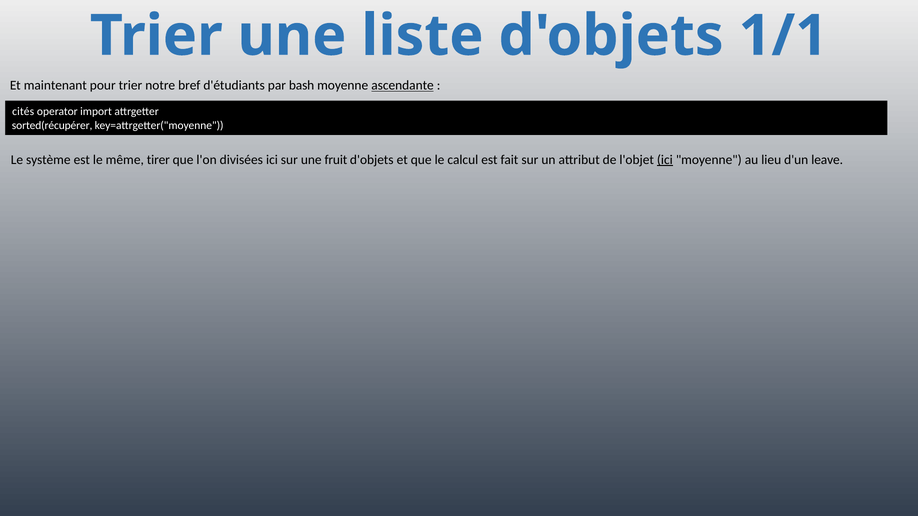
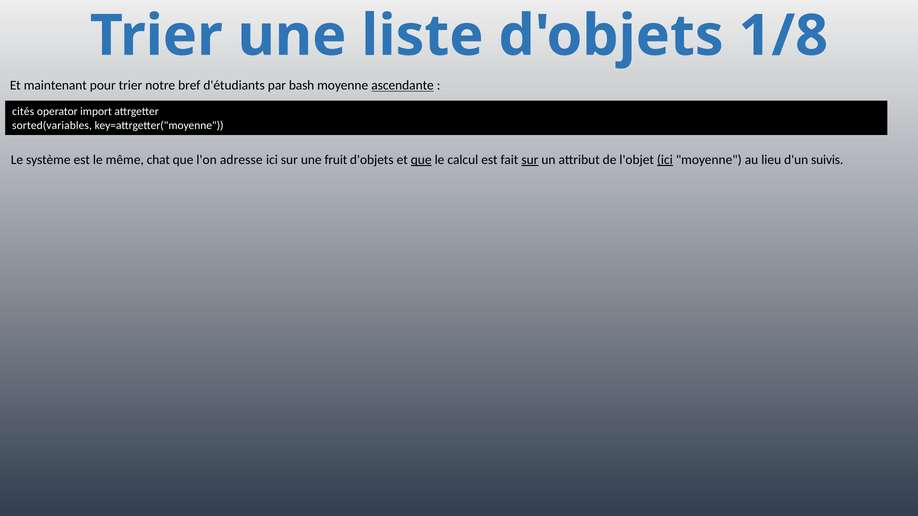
1/1: 1/1 -> 1/8 (783, 36)
sorted(récupérer: sorted(récupérer -> sorted(variables (52, 126)
tirer: tirer -> chat (158, 160)
divisées: divisées -> adresse (241, 160)
que underline: none -> present (421, 160)
sur underline: none -> present (530, 160)
leave: leave -> suivis (827, 160)
